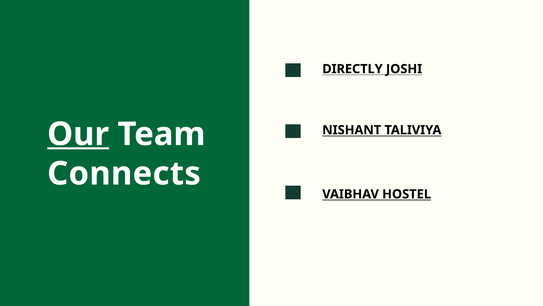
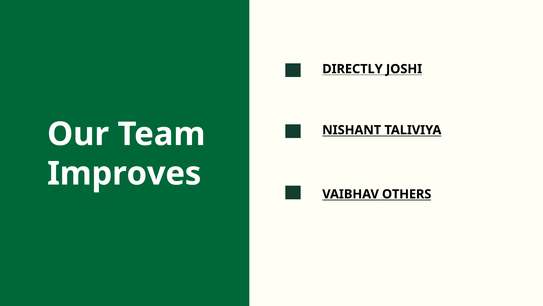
Our underline: present -> none (78, 134)
Connects: Connects -> Improves (124, 173)
HOSTEL: HOSTEL -> OTHERS (407, 194)
